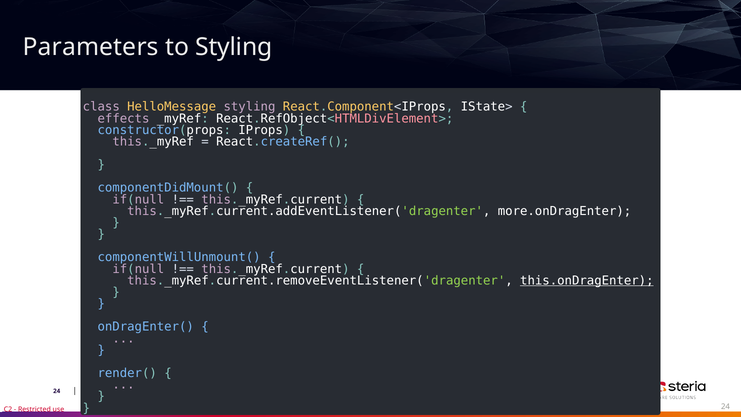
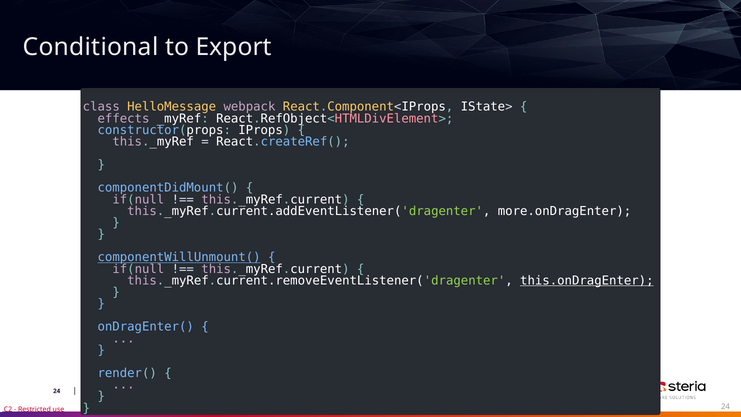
Parameters: Parameters -> Conditional (91, 47)
to Styling: Styling -> Export (234, 47)
HelloMessage styling: styling -> webpack (249, 107)
componentWillUnmount( underline: none -> present (179, 257)
